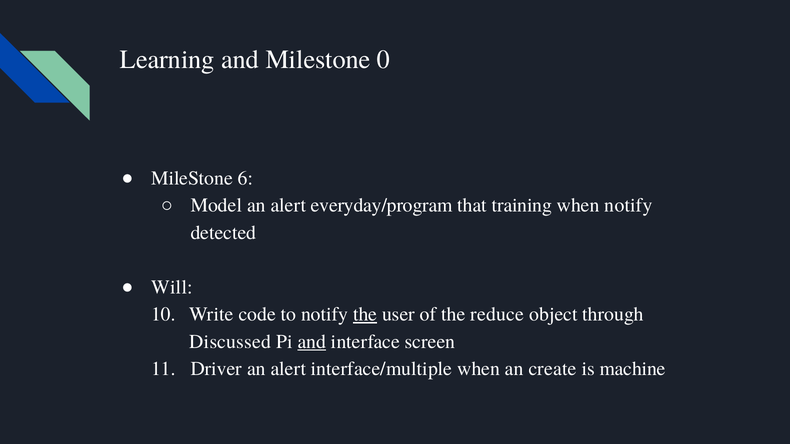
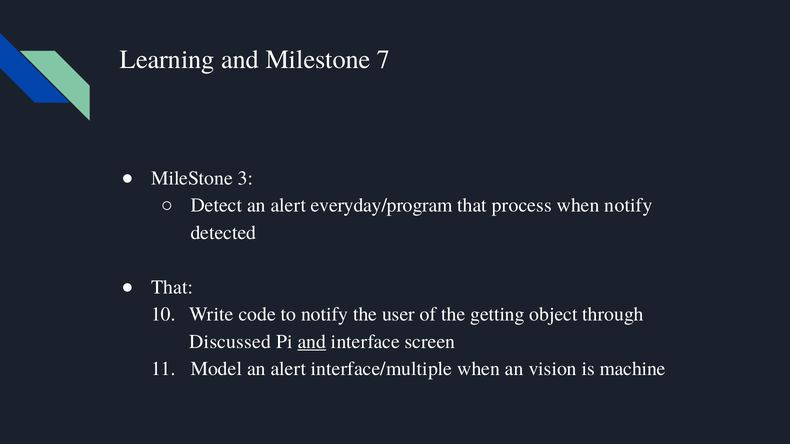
0: 0 -> 7 (384, 60)
6: 6 -> 3 (245, 178)
Model: Model -> Detect (216, 206)
training: training -> process (522, 206)
Will: Will -> That (172, 287)
the underline: present -> none (365, 315)
reduce: reduce -> getting (497, 315)
Driver: Driver -> Model (216, 369)
create: create -> vision (553, 369)
